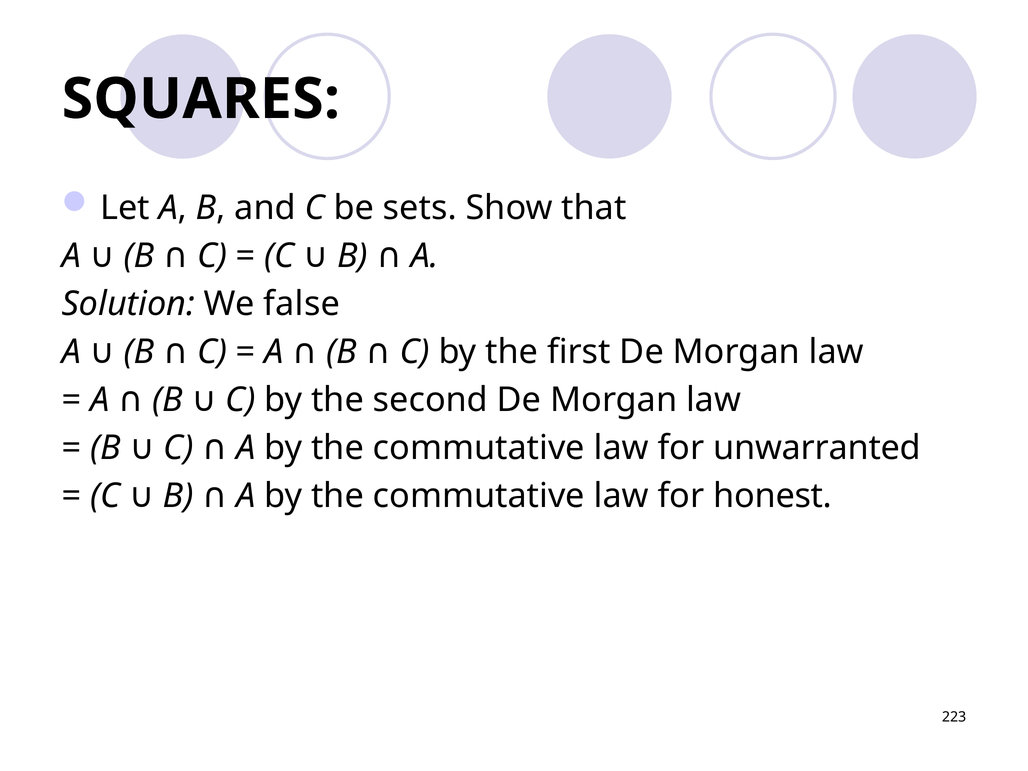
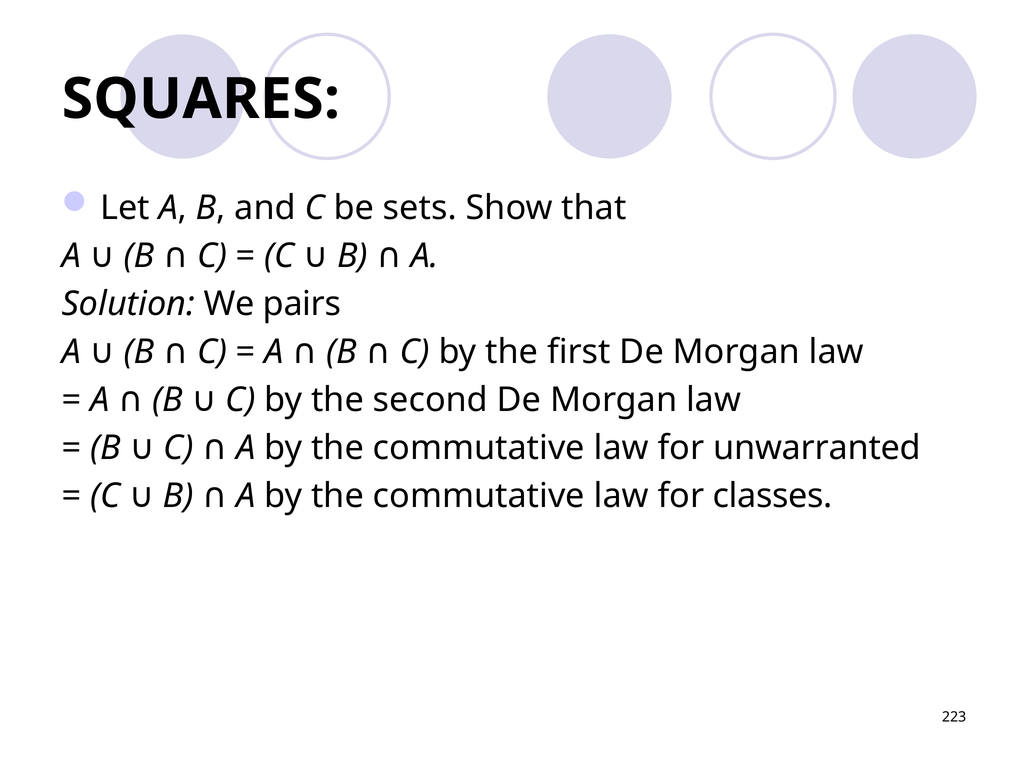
false: false -> pairs (302, 304)
honest: honest -> classes (773, 496)
